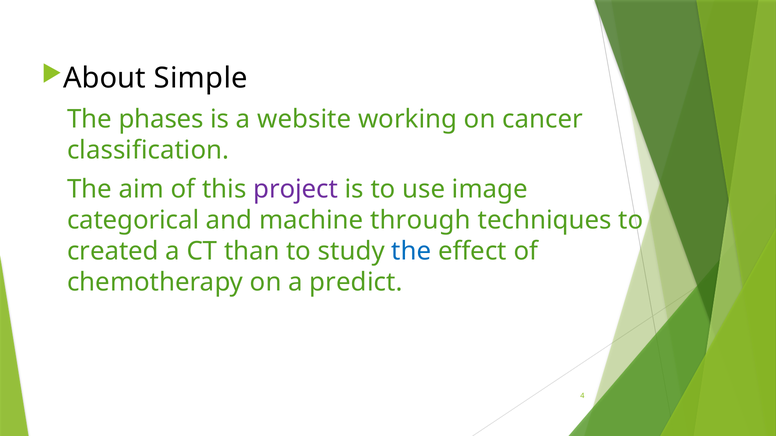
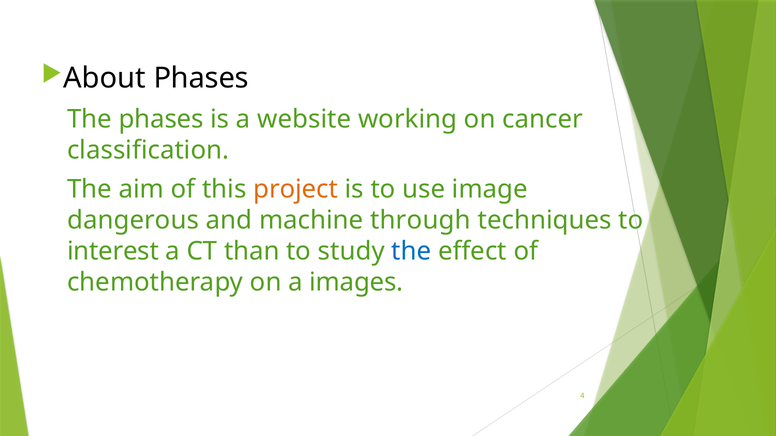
About Simple: Simple -> Phases (201, 78)
project colour: purple -> orange (296, 190)
categorical: categorical -> dangerous (133, 221)
created: created -> interest (113, 252)
predict: predict -> images (356, 283)
